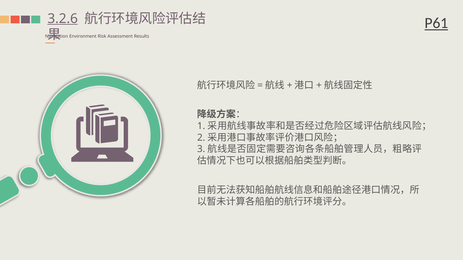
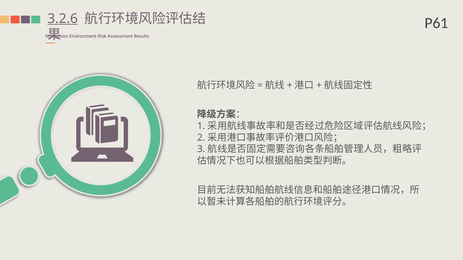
P61 underline: present -> none (436, 23)
